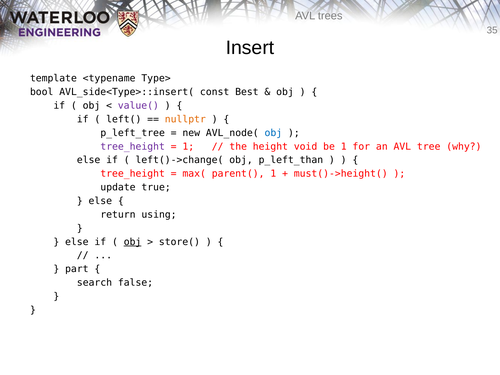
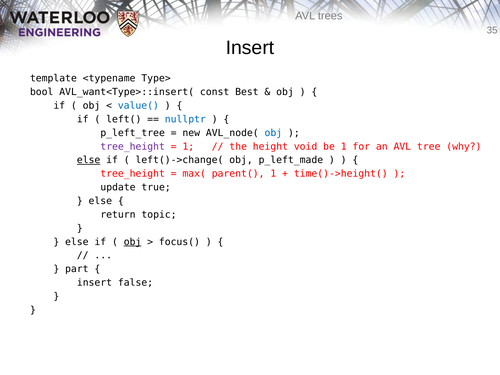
AVL_side<Type>::insert(: AVL_side<Type>::insert( -> AVL_want<Type>::insert( (127, 92)
value( colour: purple -> blue (138, 106)
nullptr colour: orange -> blue (185, 119)
else underline: none -> present (89, 160)
p_left_than: p_left_than -> p_left_made (291, 160)
must()->height(: must()->height( -> time()->height( (341, 174)
using: using -> topic (159, 215)
store(: store( -> focus( (179, 242)
search: search -> insert (94, 283)
